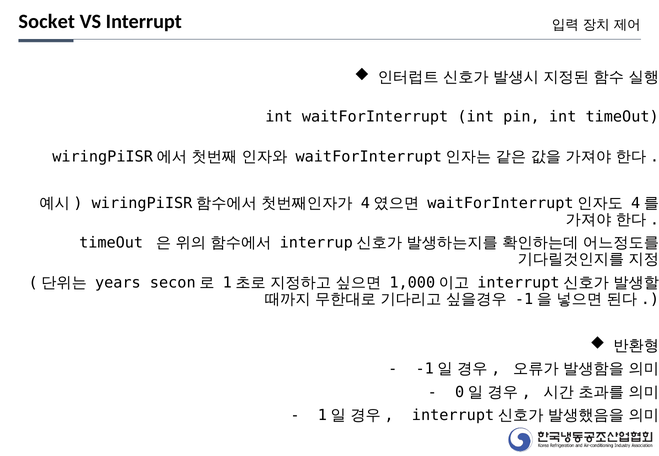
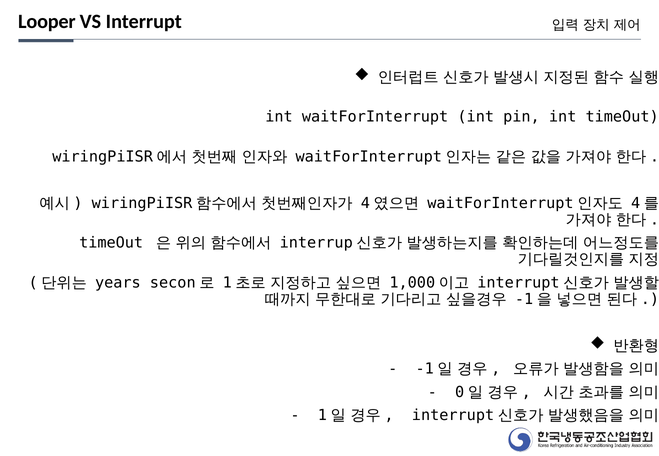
Socket: Socket -> Looper (47, 22)
